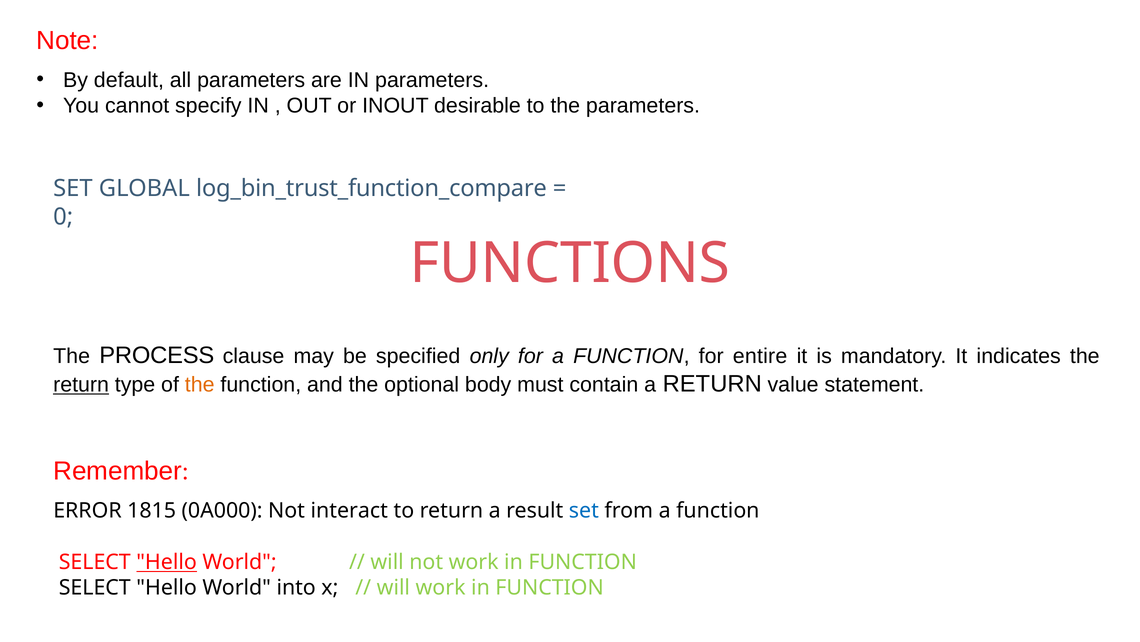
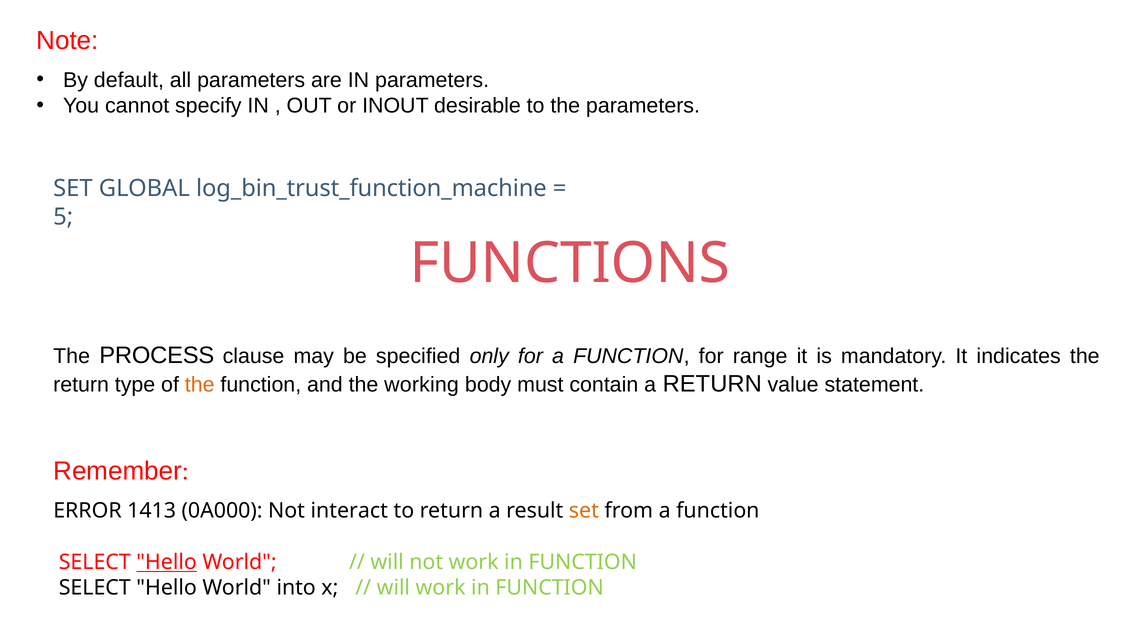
log_bin_trust_function_compare: log_bin_trust_function_compare -> log_bin_trust_function_machine (371, 188)
0: 0 -> 5 (63, 216)
entire: entire -> range (760, 356)
return underline: present -> none (81, 384)
optional: optional -> working (422, 384)
1815: 1815 -> 1413 (152, 510)
set colour: blue -> orange (584, 510)
